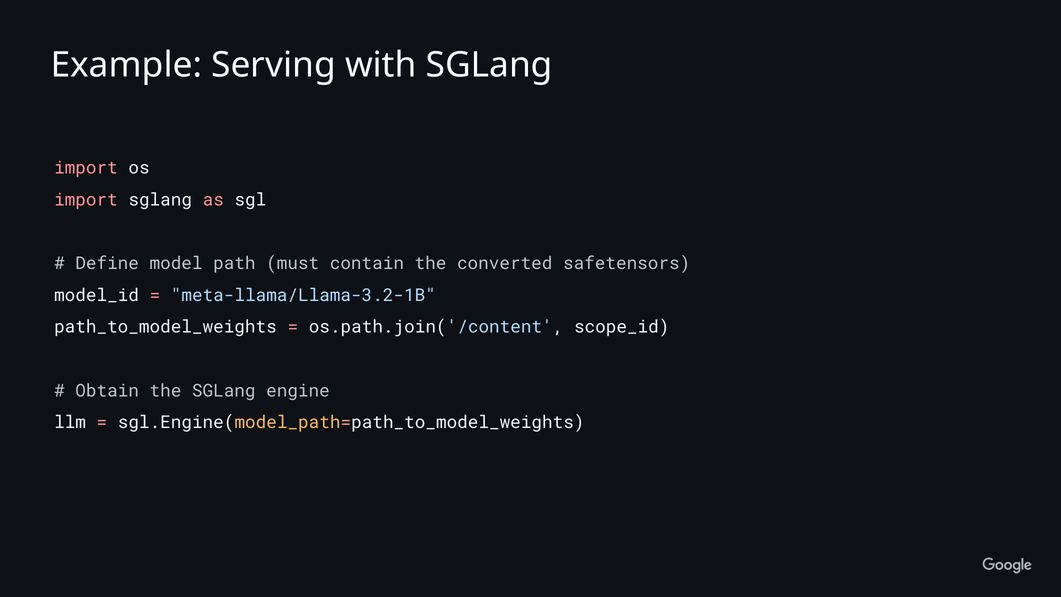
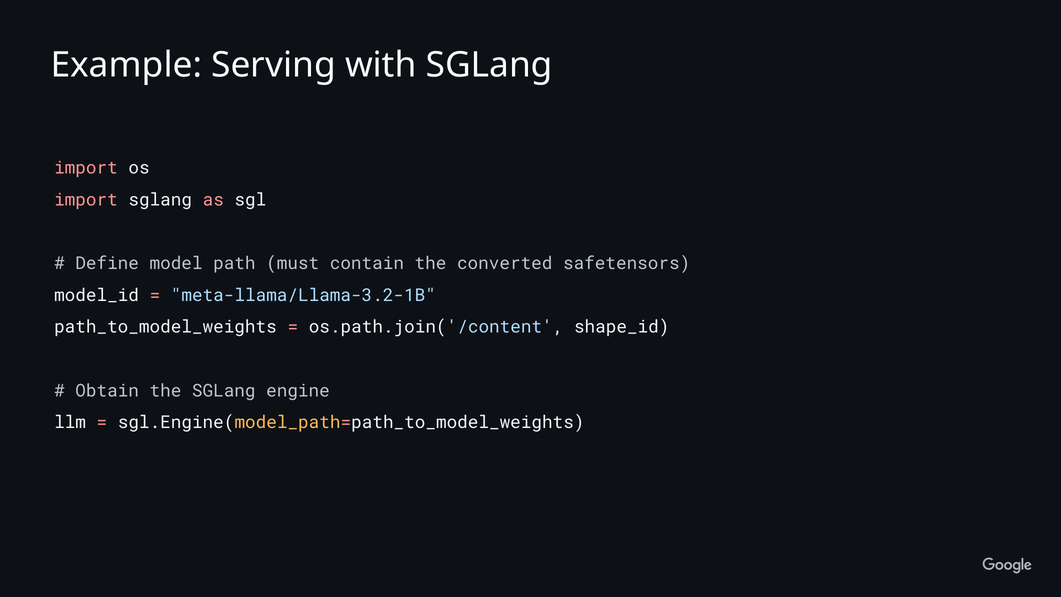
scope_id: scope_id -> shape_id (622, 327)
